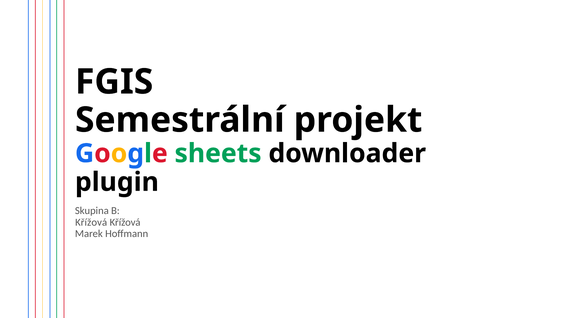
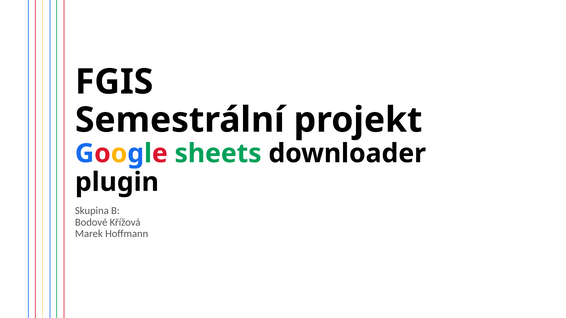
Křížová: Křížová -> Bodové (91, 222)
